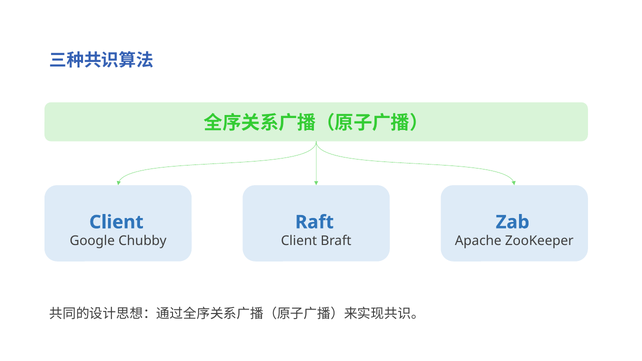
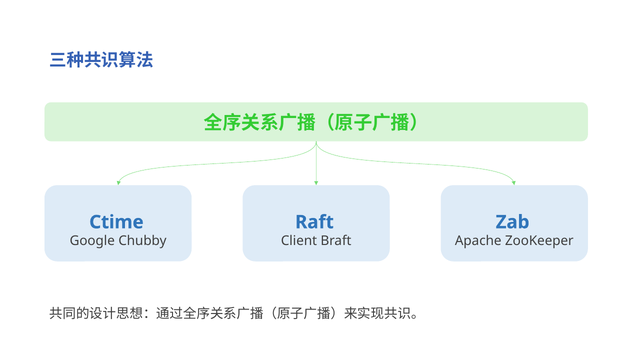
Client: Client -> Ctime (116, 222)
